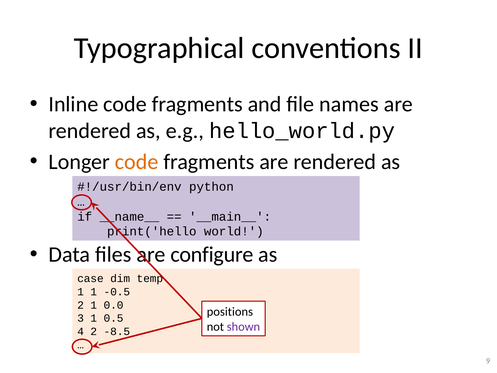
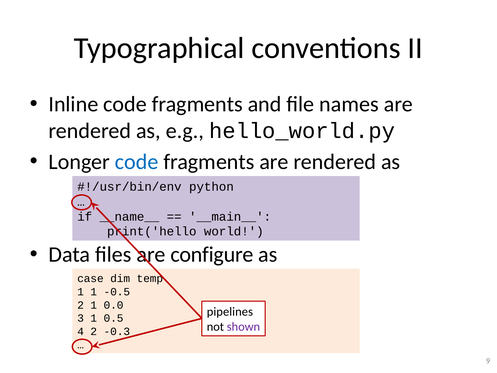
code colour: orange -> blue (137, 162)
positions: positions -> pipelines (230, 312)
-8.5: -8.5 -> -0.3 (117, 331)
